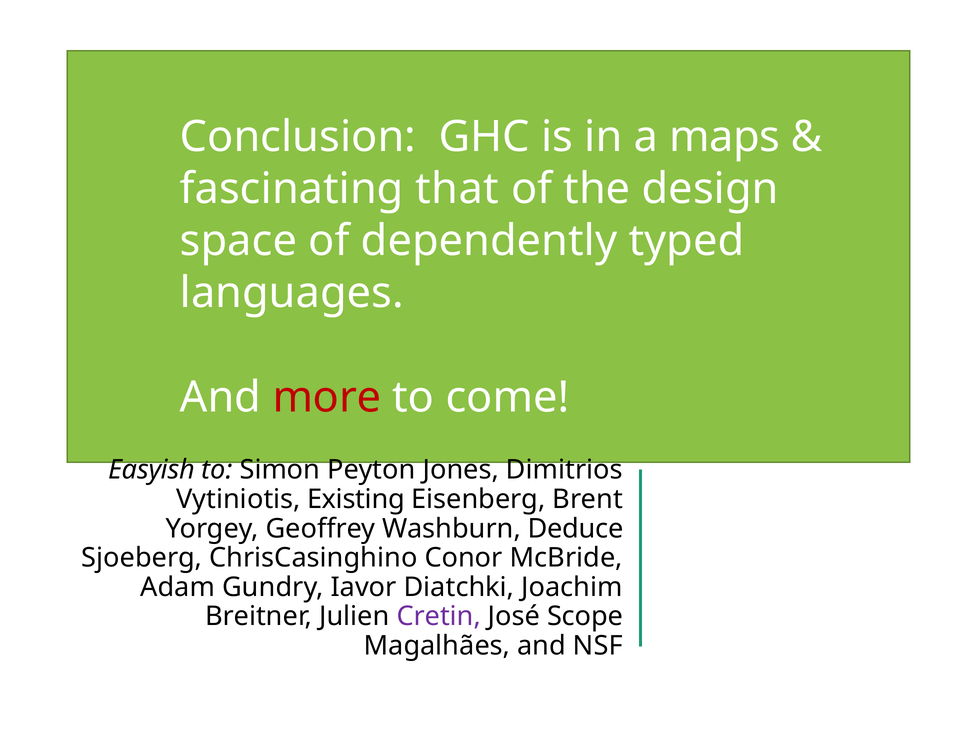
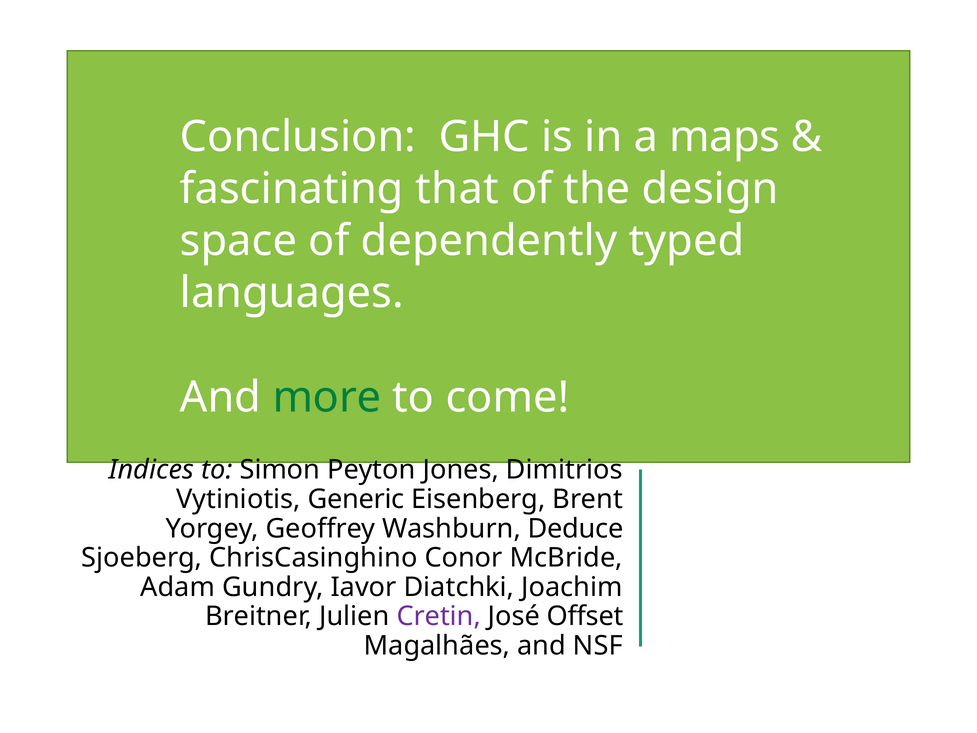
more colour: red -> green (327, 397)
Easyish: Easyish -> Indices (151, 470)
Existing: Existing -> Generic (356, 499)
Scope: Scope -> Offset (585, 616)
